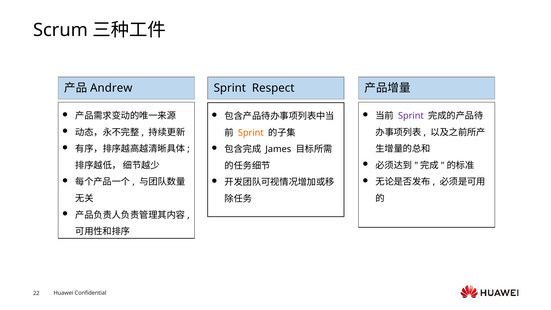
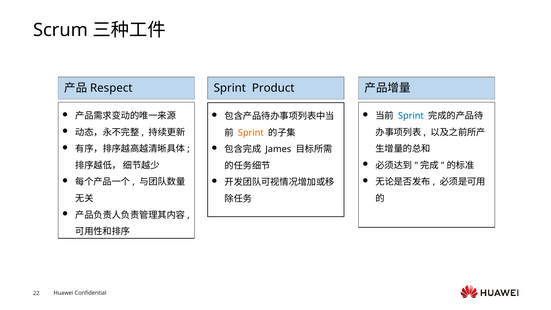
Andrew: Andrew -> Respect (111, 88)
Respect: Respect -> Product (273, 88)
Sprint colour: purple -> blue (411, 116)
